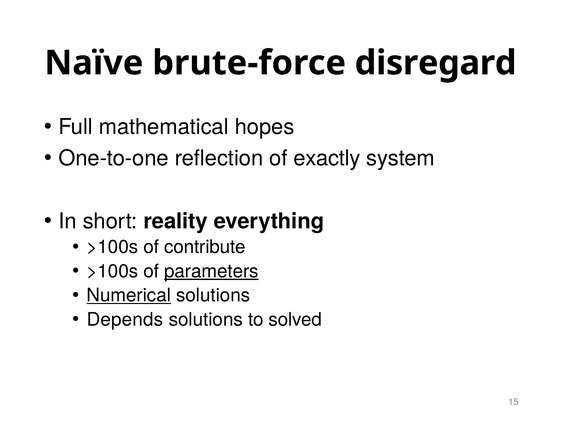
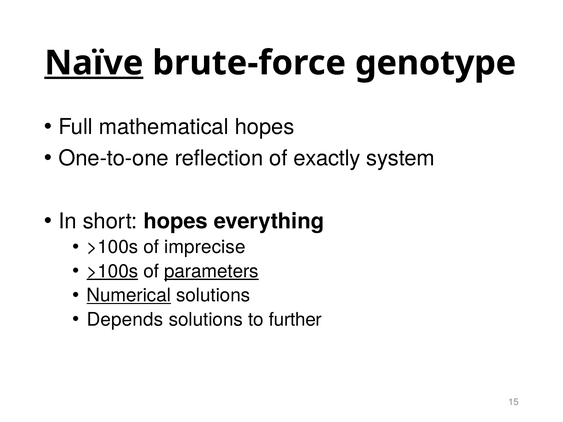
Naïve underline: none -> present (94, 63)
disregard: disregard -> genotype (436, 63)
short reality: reality -> hopes (176, 221)
contribute: contribute -> imprecise (205, 247)
>100s underline: none -> present (112, 271)
solved: solved -> further (295, 320)
